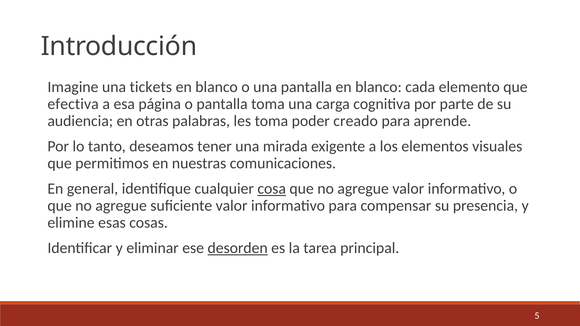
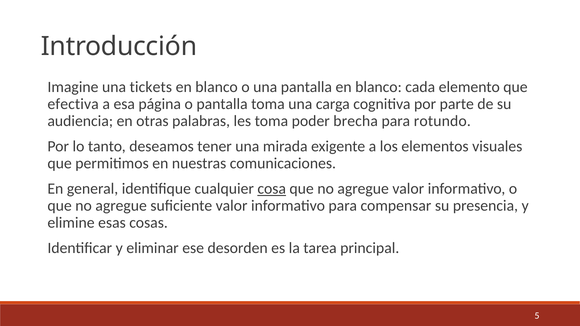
creado: creado -> brecha (356, 121)
aprende: aprende -> rotundo (442, 121)
desorden underline: present -> none (238, 248)
